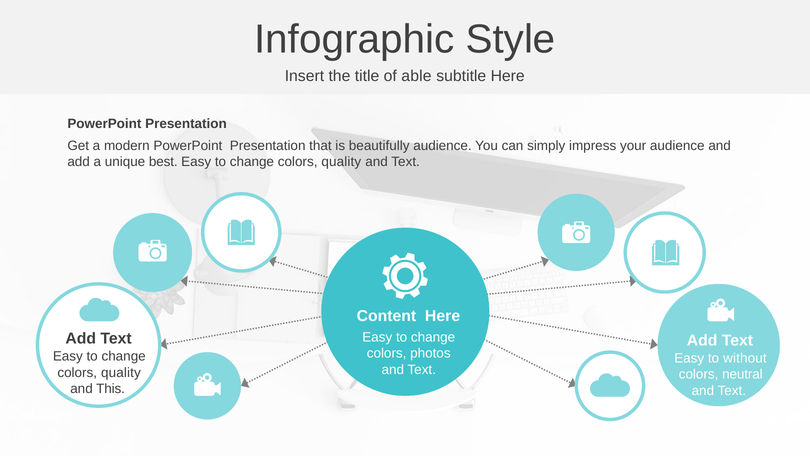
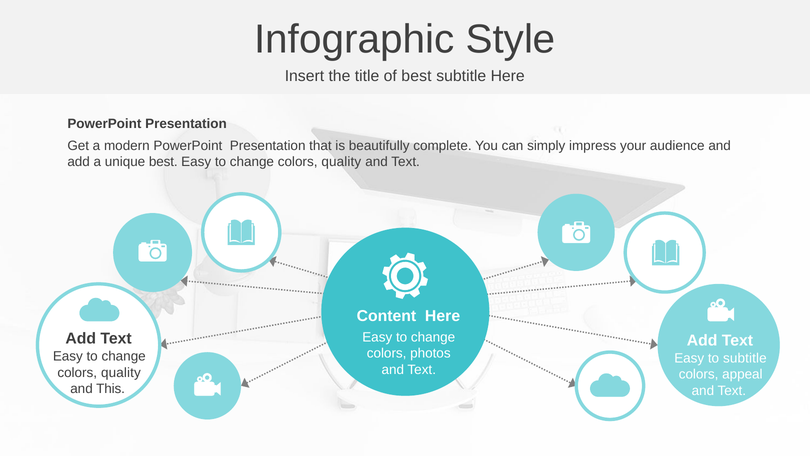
of able: able -> best (416, 76)
beautifully audience: audience -> complete (442, 146)
to without: without -> subtitle (745, 358)
neutral: neutral -> appeal (742, 374)
